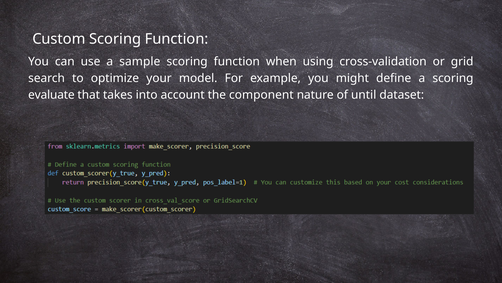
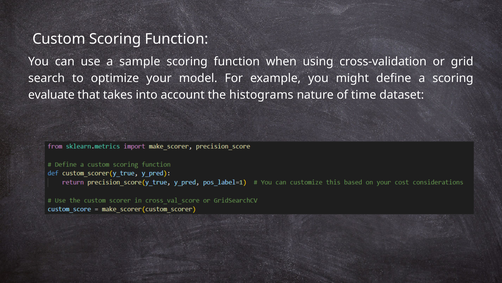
component: component -> histograms (261, 95)
until: until -> time (364, 95)
